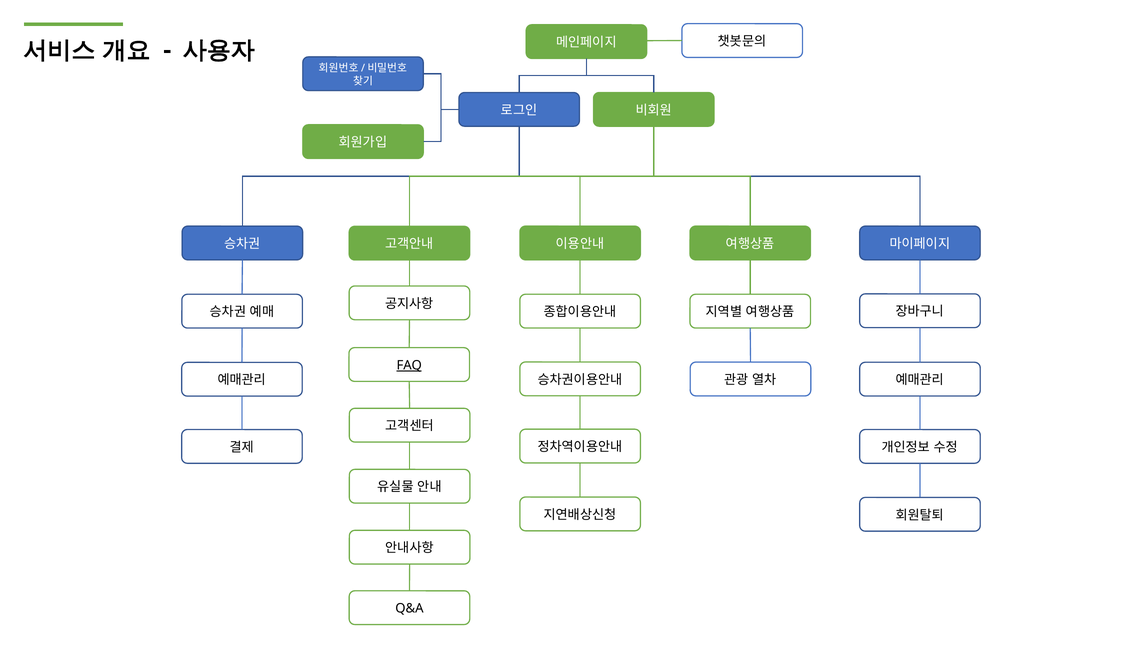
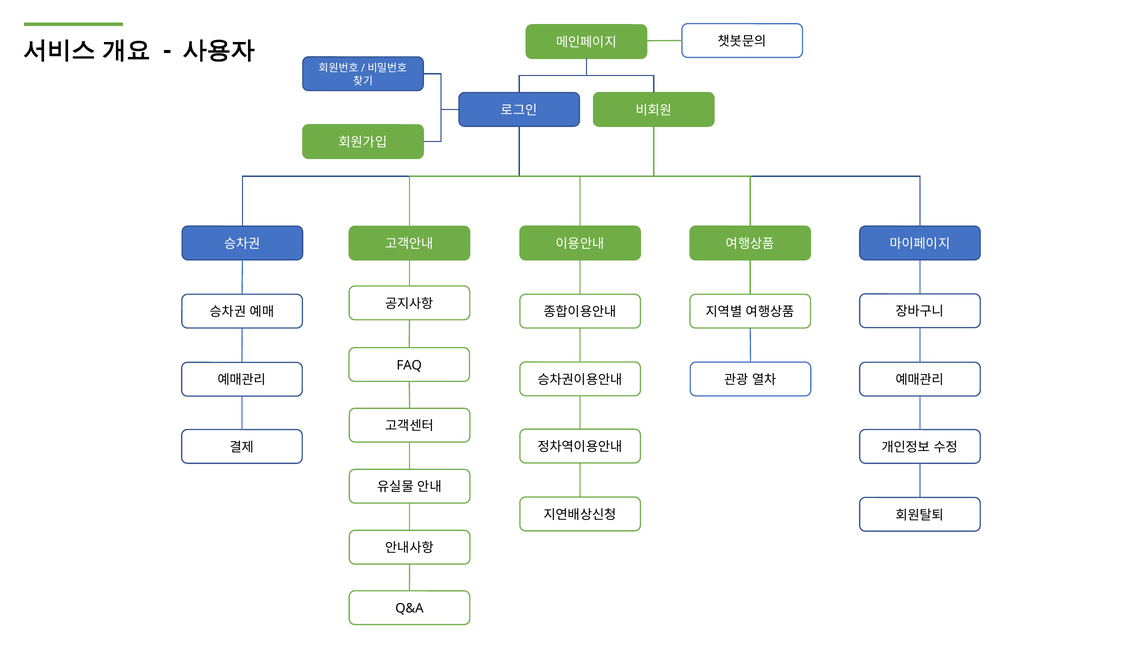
FAQ underline: present -> none (409, 365)
